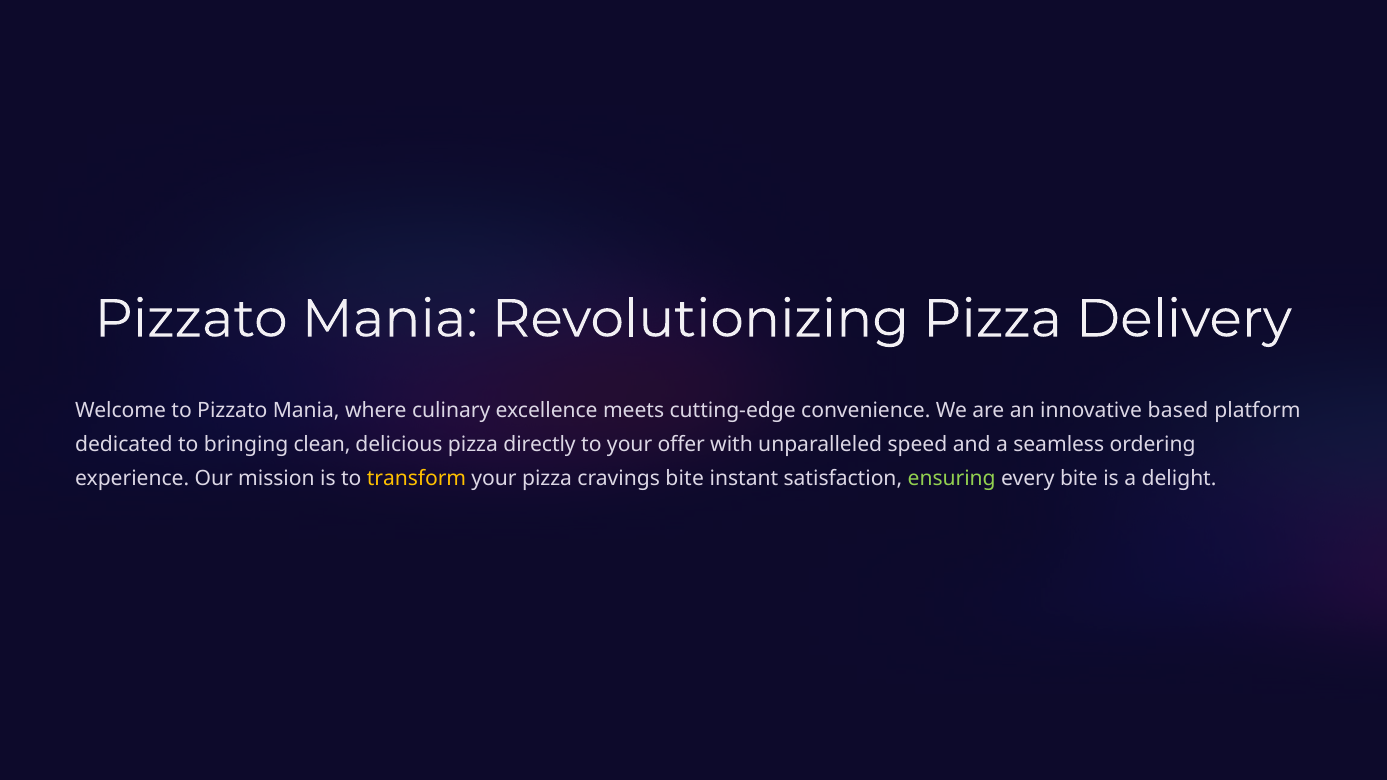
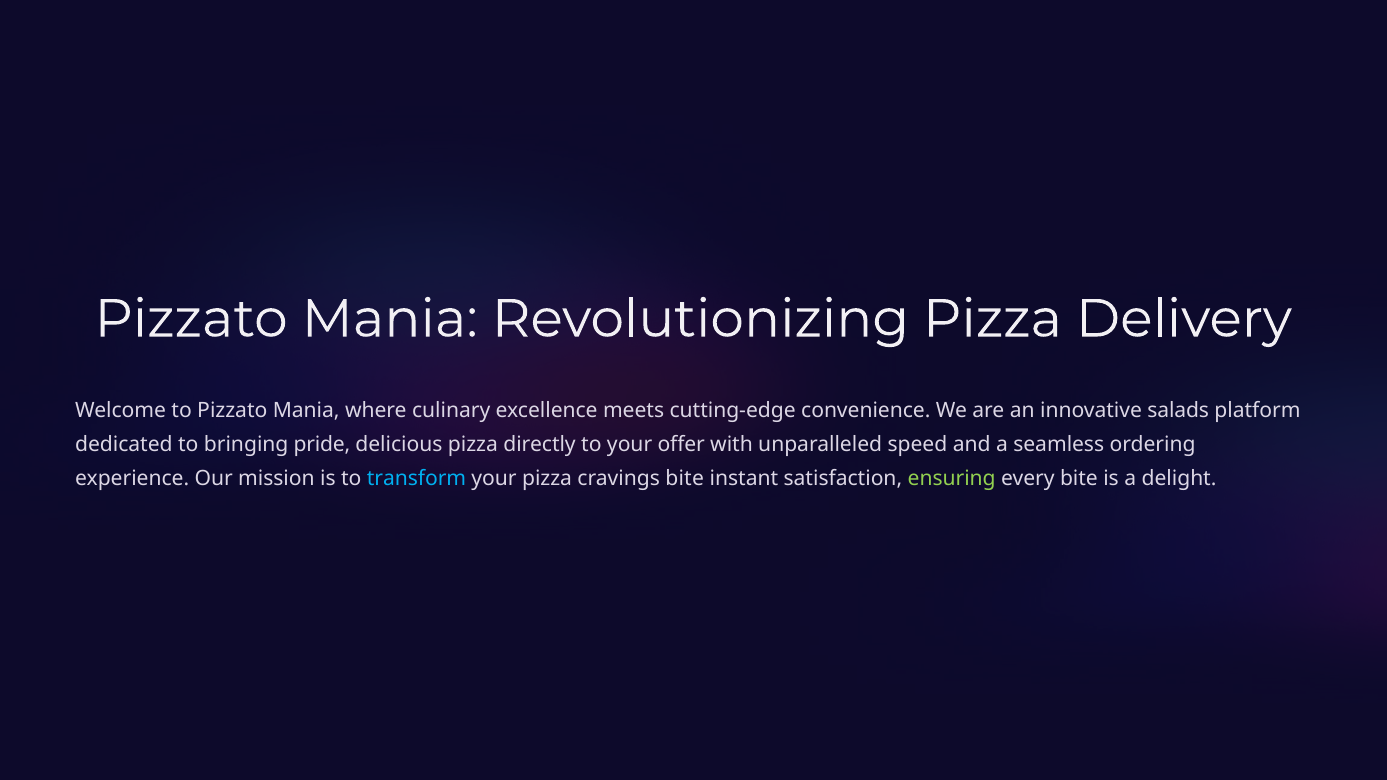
based: based -> salads (1178, 410)
clean: clean -> pride (322, 445)
transform colour: yellow -> light blue (417, 479)
